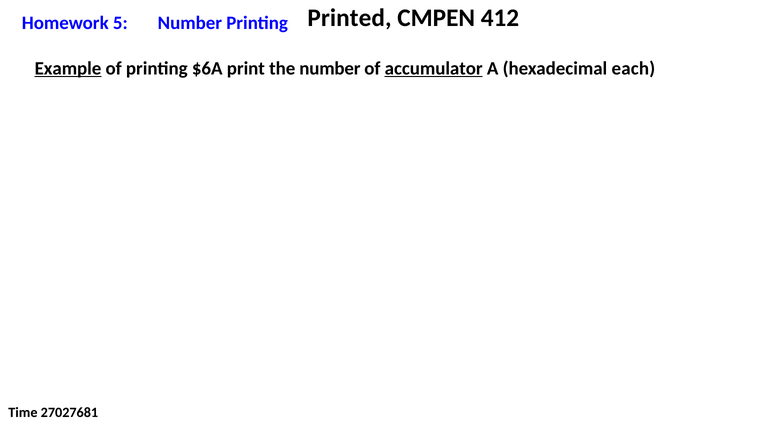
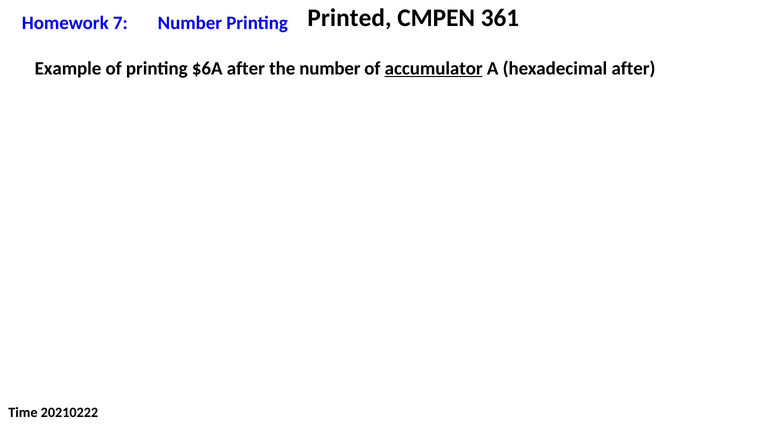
412: 412 -> 361 (500, 18)
5: 5 -> 7 (120, 23)
Example underline: present -> none (68, 68)
$6A print: print -> after (246, 68)
hexadecimal each: each -> after (633, 68)
27027681: 27027681 -> 20210222 (69, 413)
